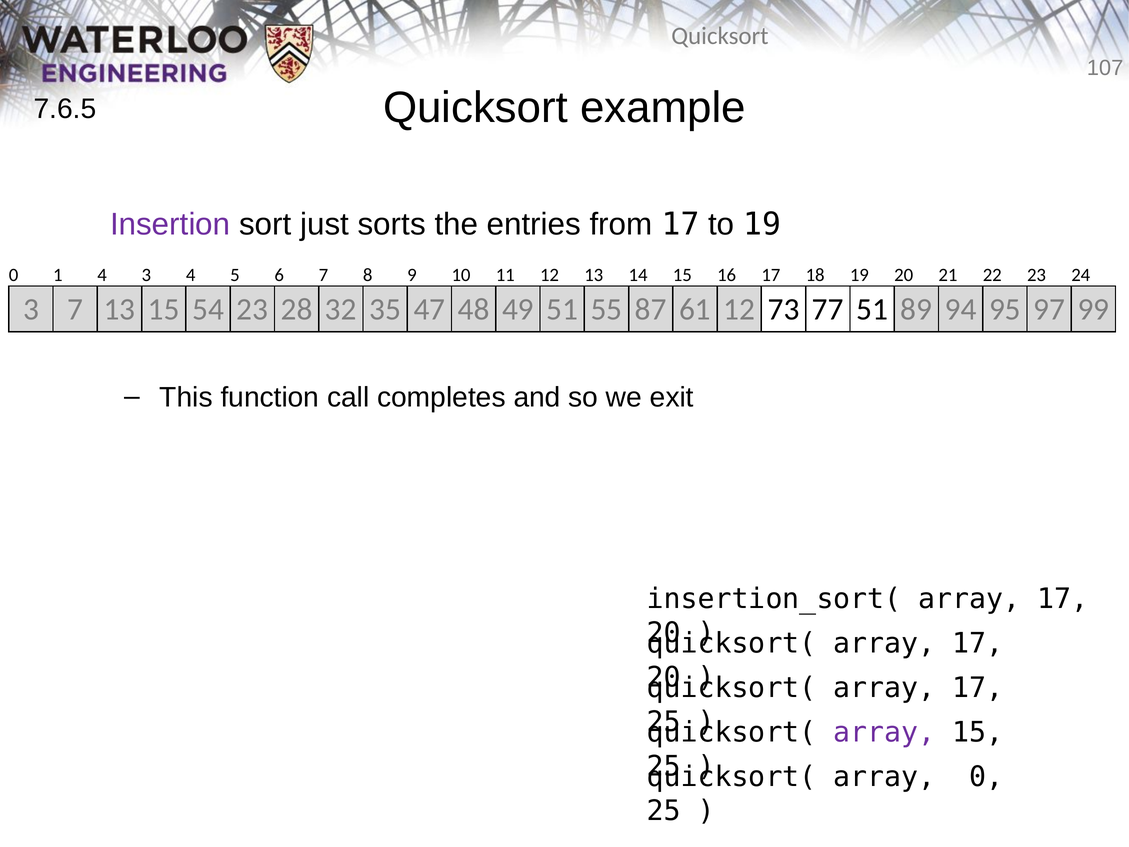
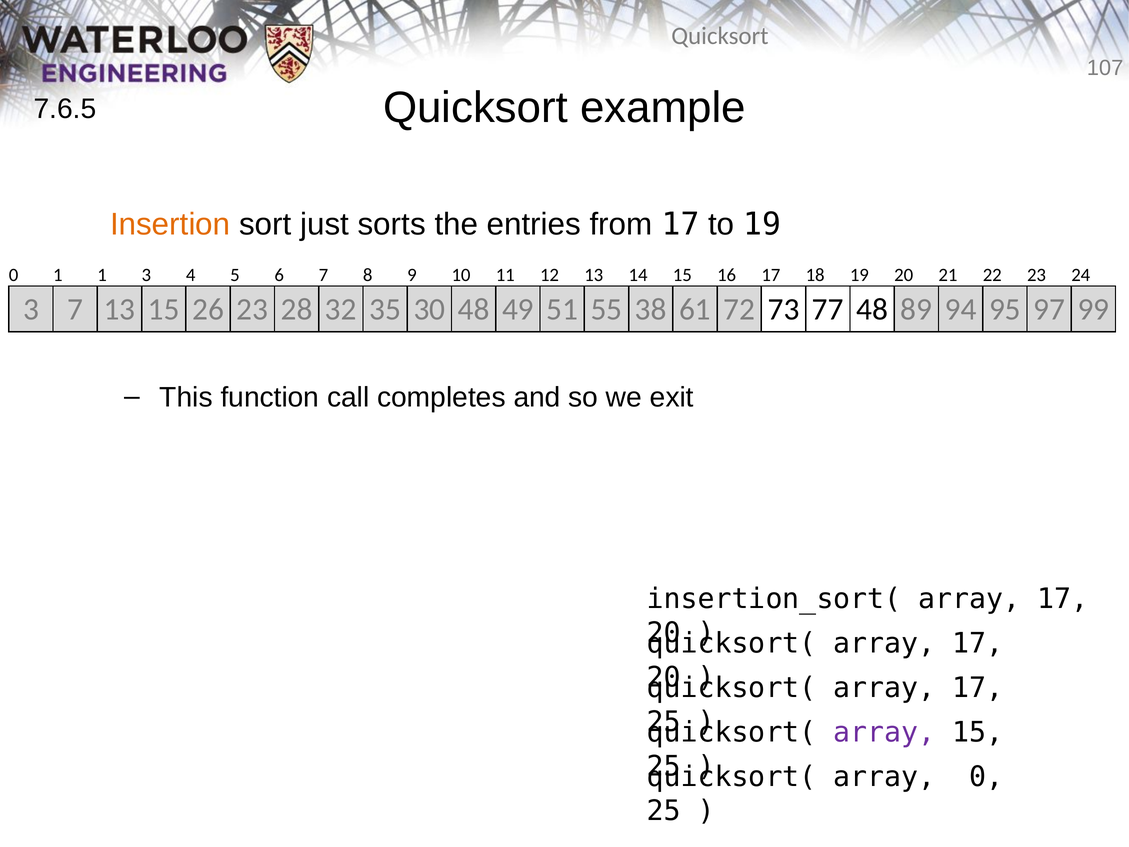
Insertion colour: purple -> orange (170, 224)
1 4: 4 -> 1 (102, 275)
54: 54 -> 26 (208, 309)
47: 47 -> 30 (429, 309)
87: 87 -> 38 (651, 309)
61 12: 12 -> 72 (739, 309)
77 51: 51 -> 48 (872, 309)
